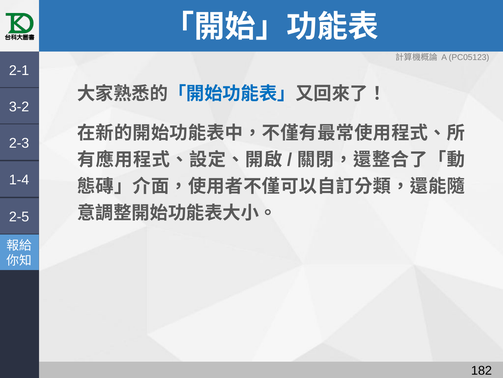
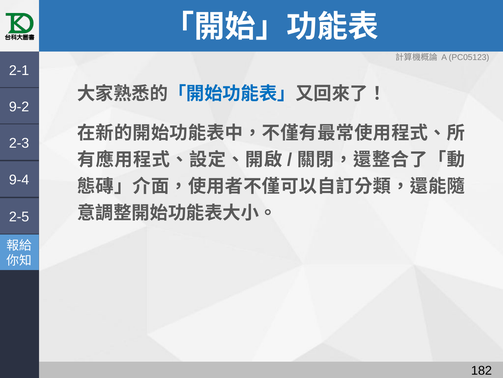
3-2: 3-2 -> 9-2 (19, 107)
1-4: 1-4 -> 9-4 (19, 180)
